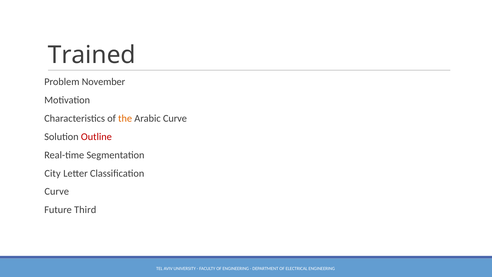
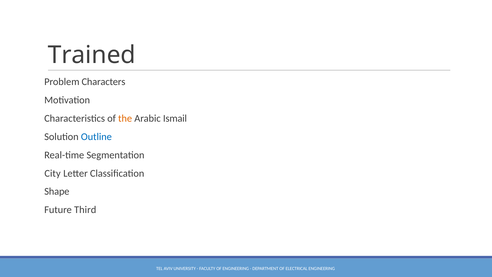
November: November -> Characters (104, 82)
Arabic Curve: Curve -> Ismail (175, 118)
Outline colour: red -> blue (96, 137)
Curve: Curve -> Shape (57, 191)
